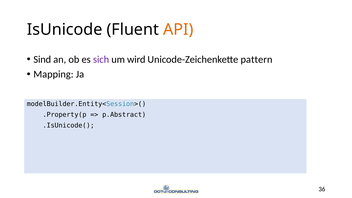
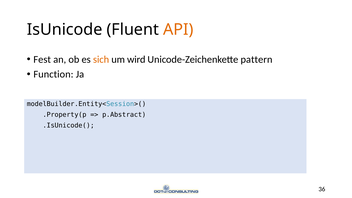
Sind: Sind -> Fest (42, 60)
sich colour: purple -> orange (101, 60)
Mapping: Mapping -> Function (53, 74)
